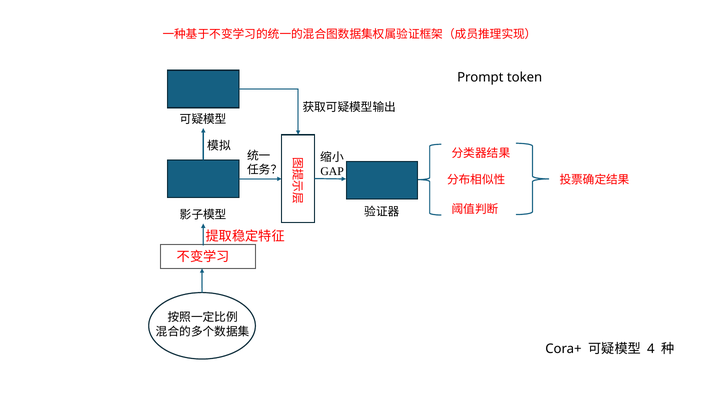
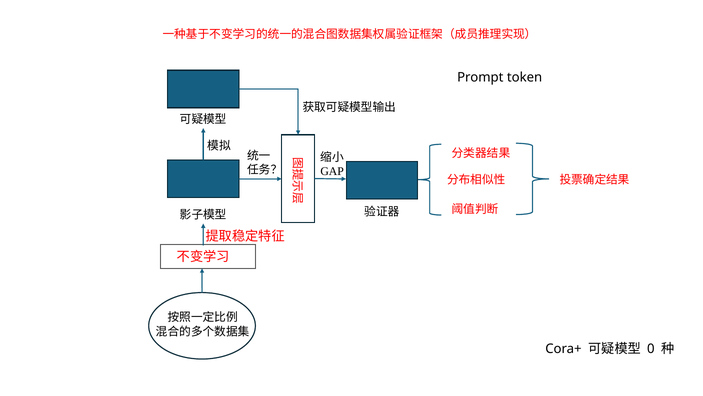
4: 4 -> 0 (651, 349)
